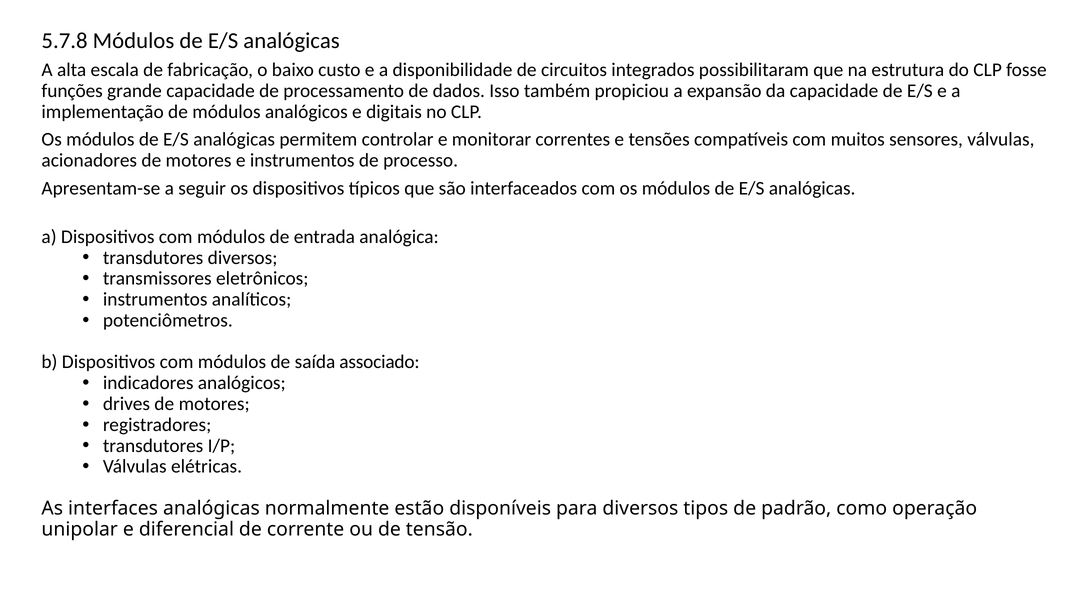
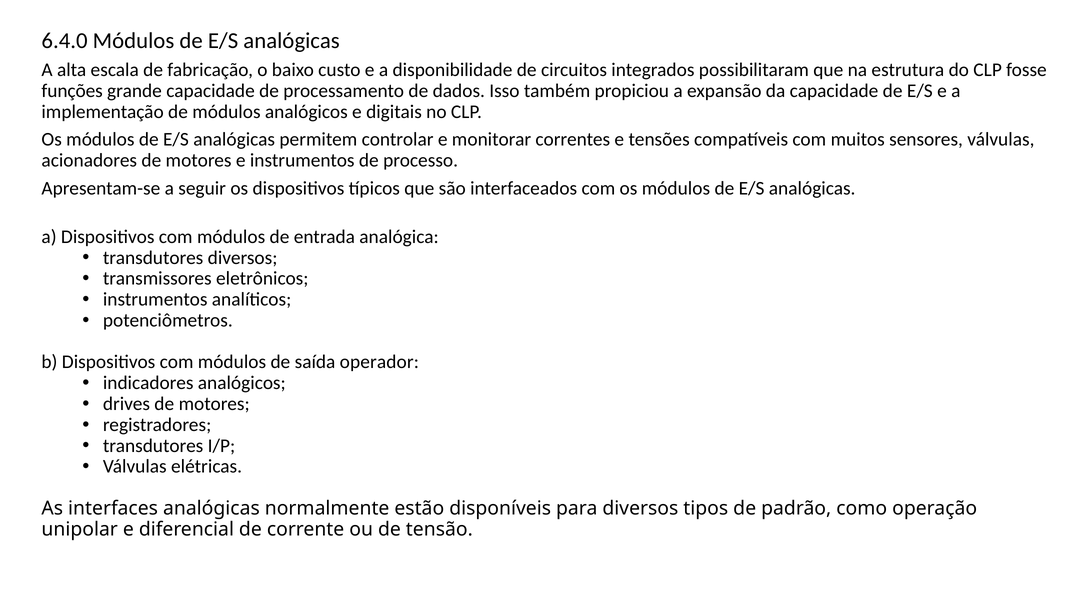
5.7.8: 5.7.8 -> 6.4.0 (65, 41)
associado: associado -> operador (379, 362)
